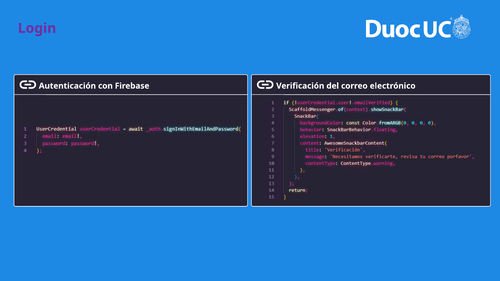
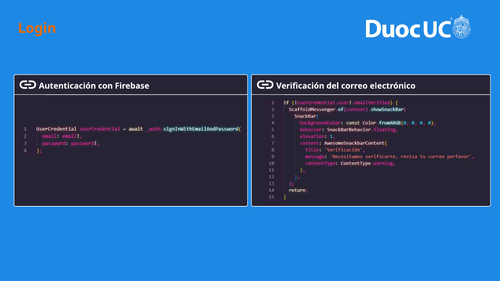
Login colour: purple -> orange (37, 28)
